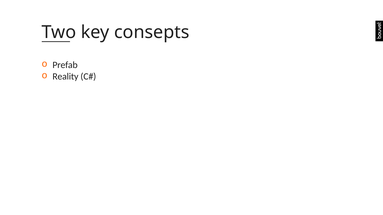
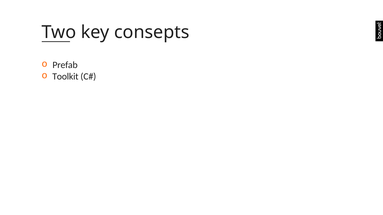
Reality: Reality -> Toolkit (65, 77)
